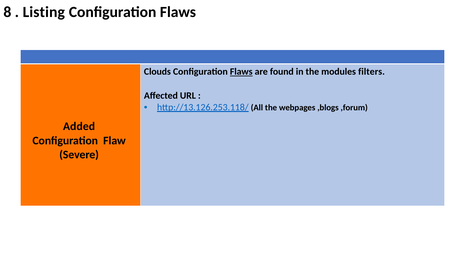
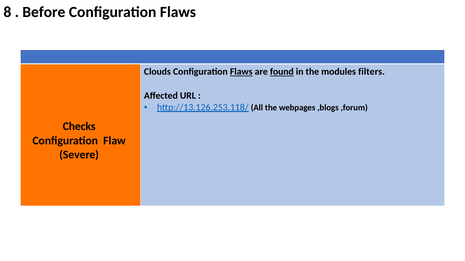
Listing: Listing -> Before (44, 12)
found underline: none -> present (282, 72)
Added: Added -> Checks (79, 127)
